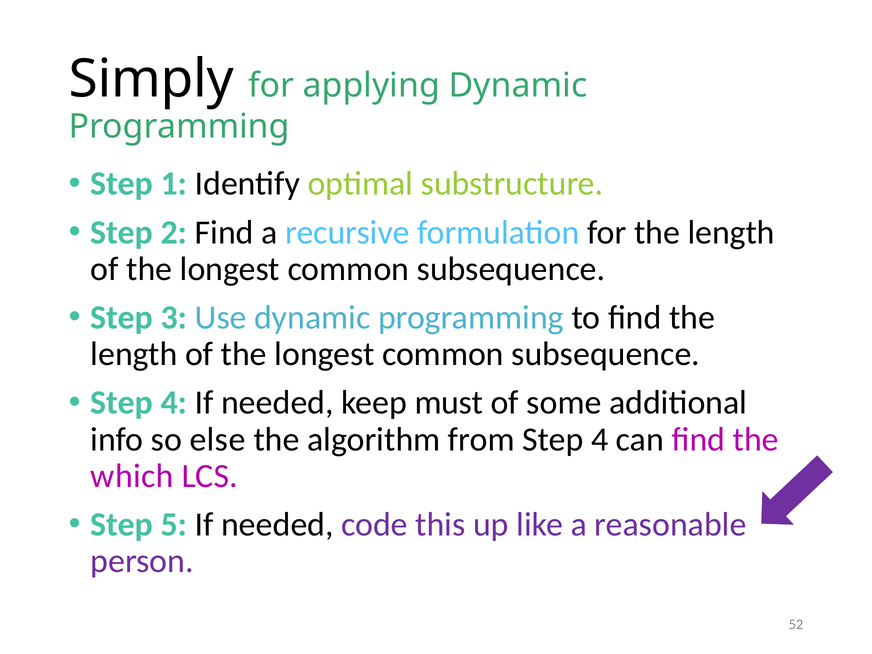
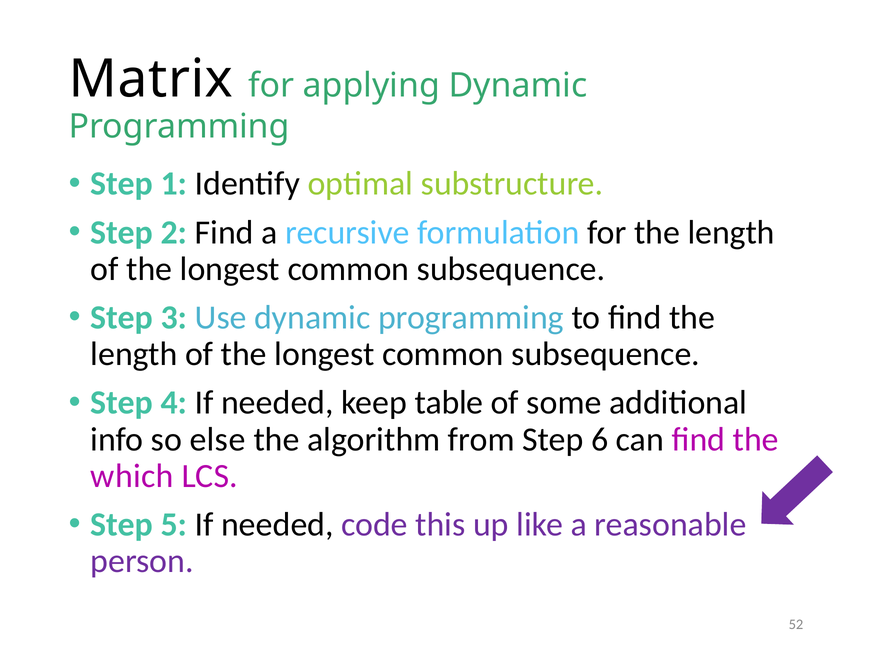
Simply: Simply -> Matrix (151, 79)
must: must -> table (449, 403)
from Step 4: 4 -> 6 (600, 439)
